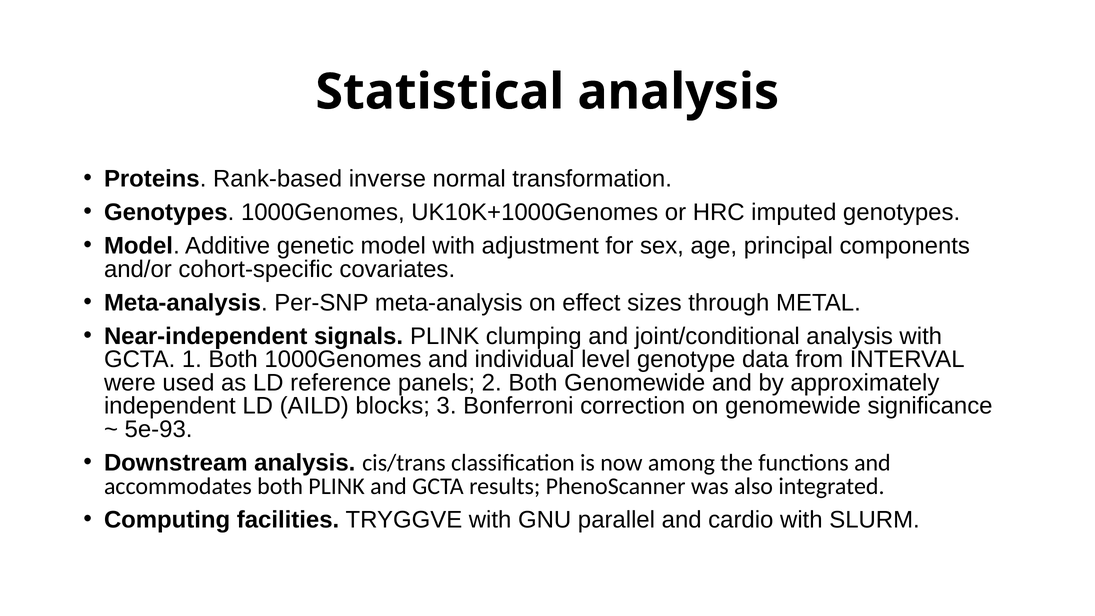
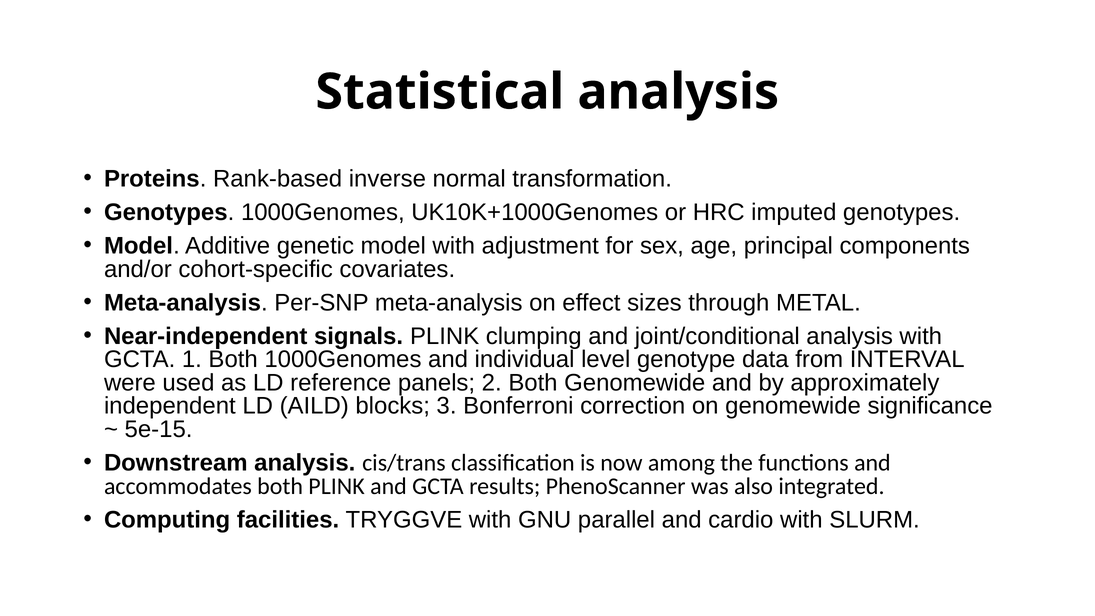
5e-93: 5e-93 -> 5e-15 (159, 429)
